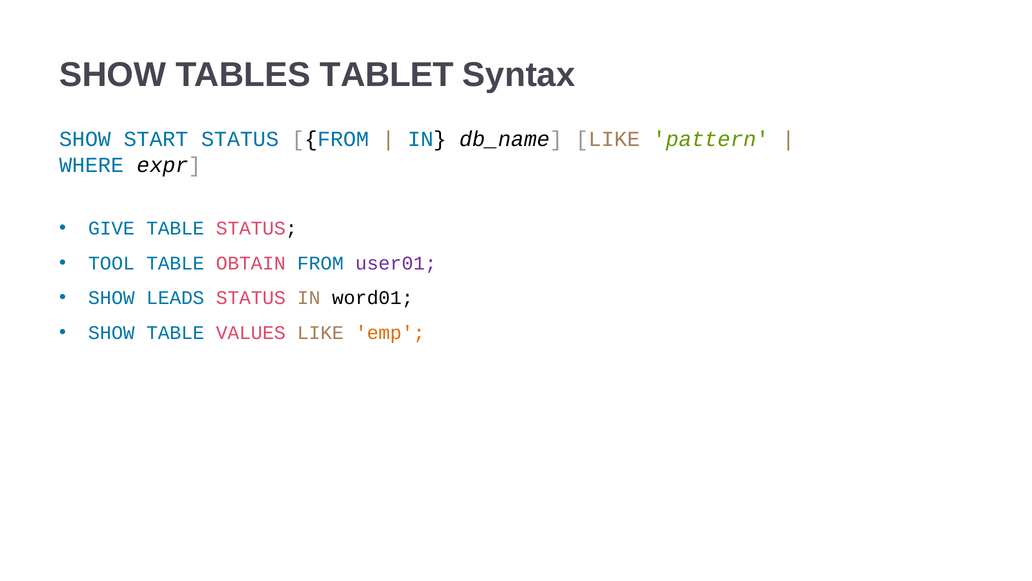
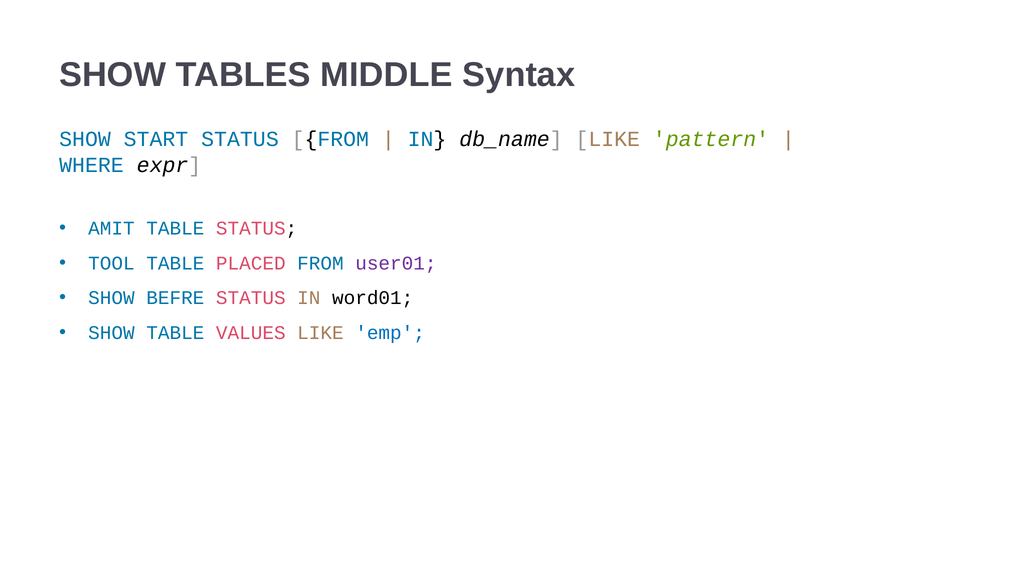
TABLET: TABLET -> MIDDLE (387, 75)
GIVE: GIVE -> AMIT (111, 228)
OBTAIN: OBTAIN -> PLACED (251, 263)
LEADS: LEADS -> BEFRE (175, 298)
emp colour: orange -> blue (390, 333)
